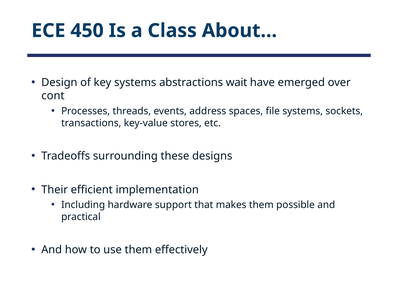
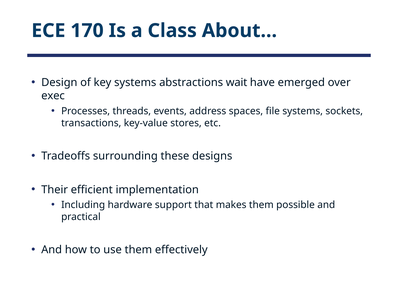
450: 450 -> 170 (87, 31)
cont: cont -> exec (53, 96)
